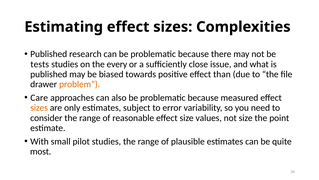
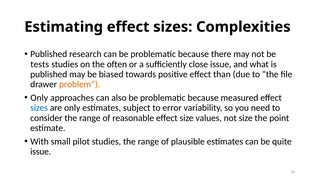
every: every -> often (117, 64)
Care: Care -> Only (39, 97)
sizes colour: orange -> blue (39, 108)
most: most -> issue (41, 151)
